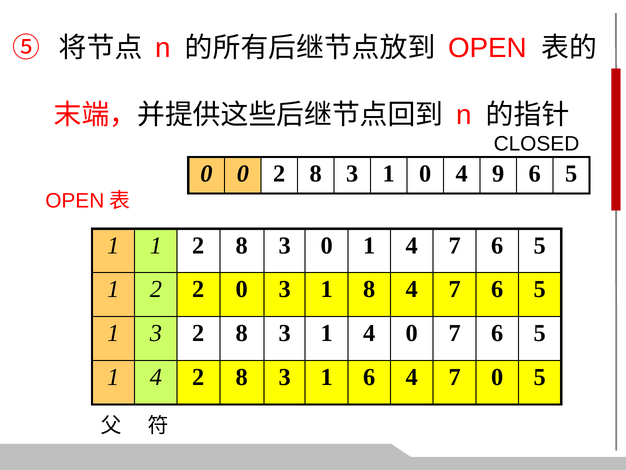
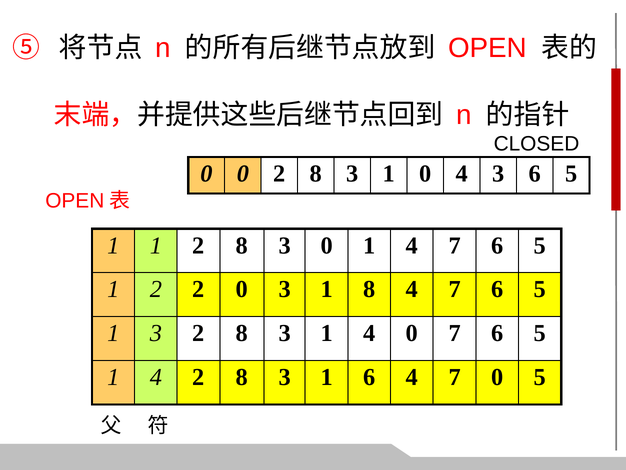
4 9: 9 -> 3 (498, 174)
